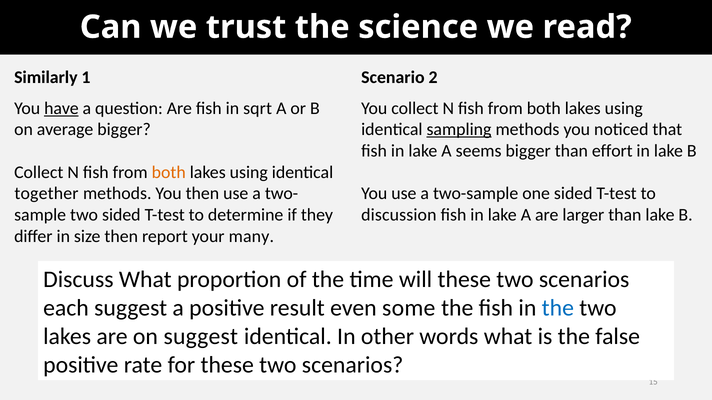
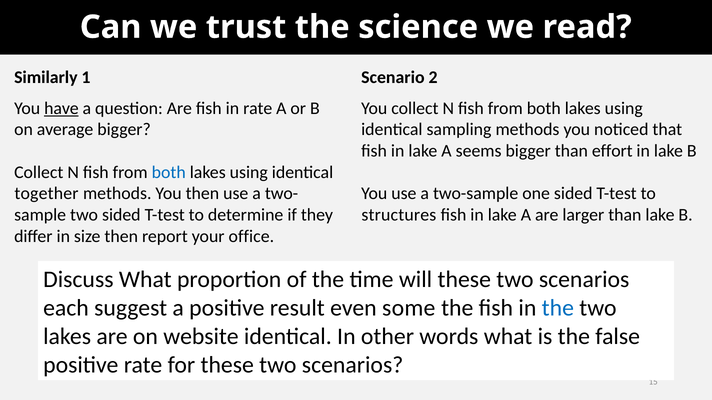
in sqrt: sqrt -> rate (258, 108)
sampling underline: present -> none (459, 130)
both colour: orange -> blue (169, 172)
discussion: discussion -> structures (399, 215)
many: many -> office (251, 236)
on suggest: suggest -> website (201, 337)
